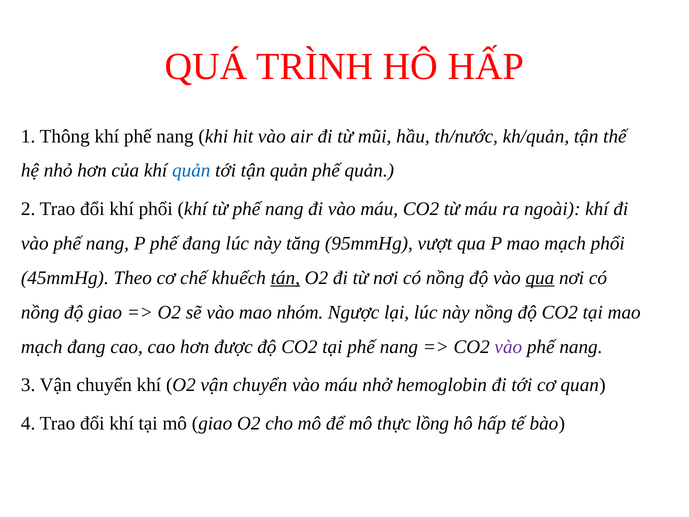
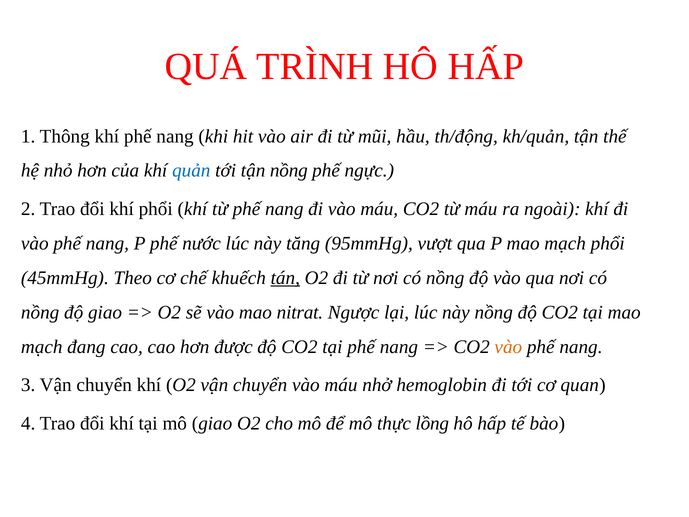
th/nước: th/nước -> th/động (466, 136)
tận quản: quản -> nồng (289, 171)
phế quản: quản -> ngực (369, 171)
phế đang: đang -> nước (202, 243)
qua underline: present -> none (540, 278)
nhóm: nhóm -> nitrat (300, 312)
vào colour: purple -> orange (508, 347)
